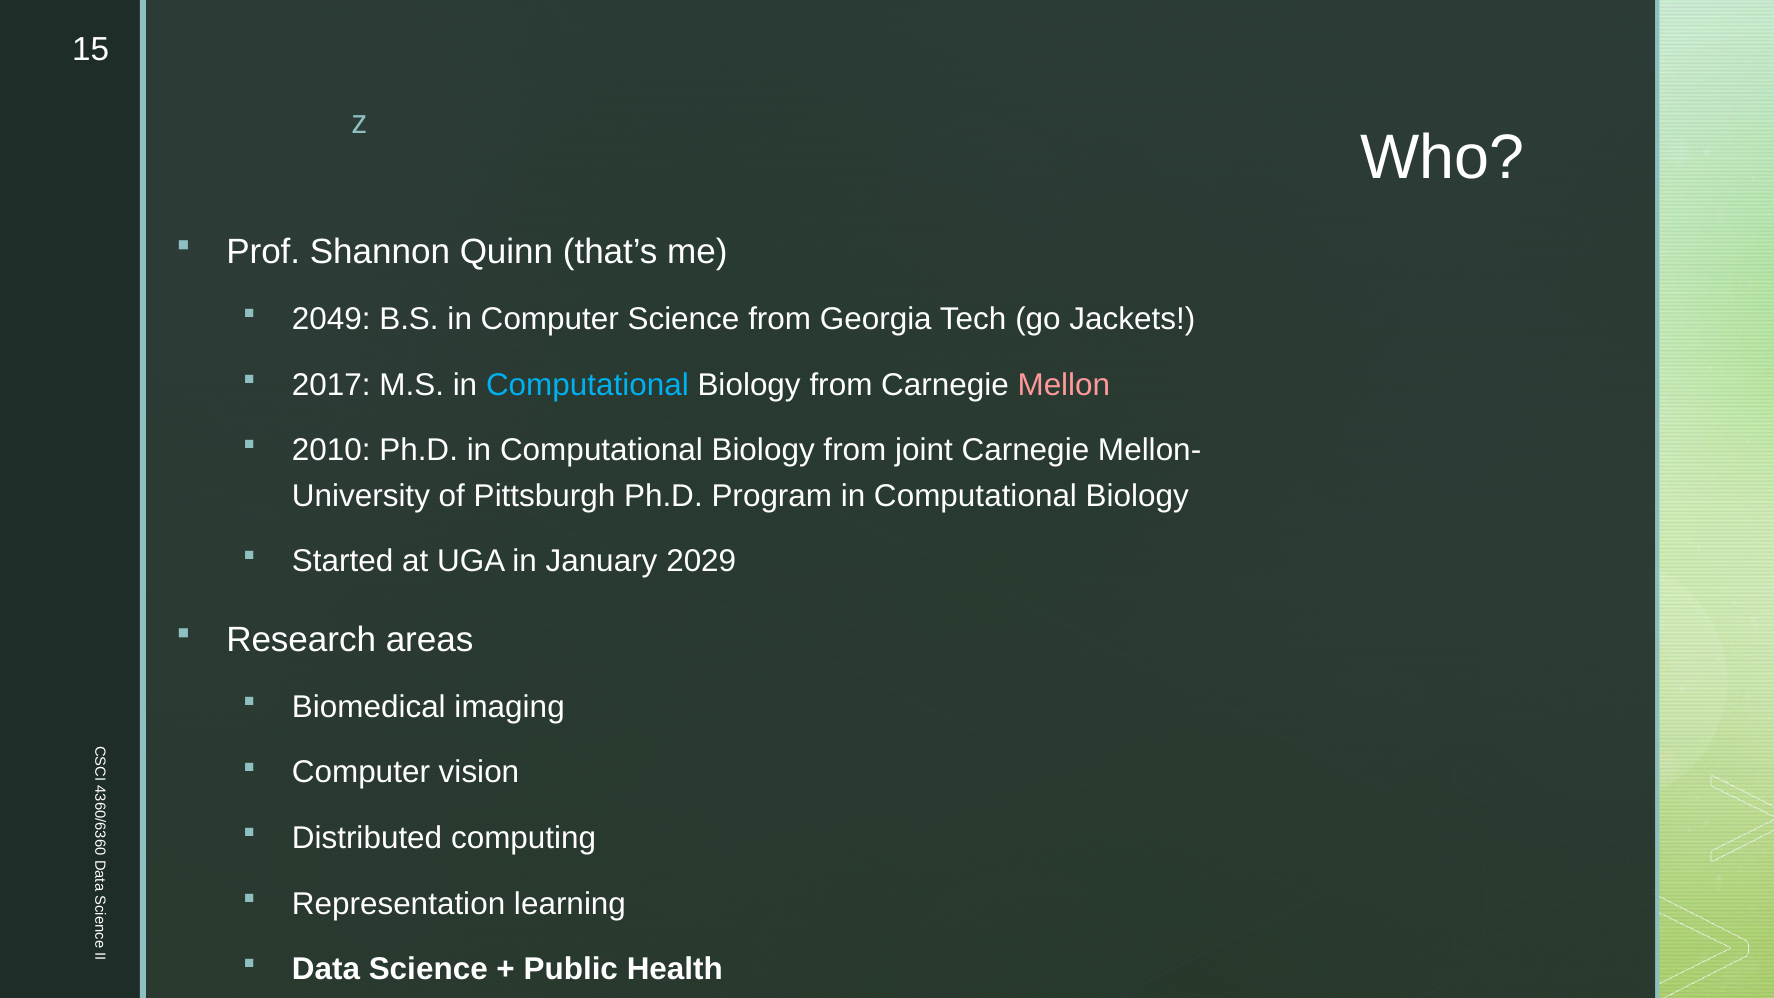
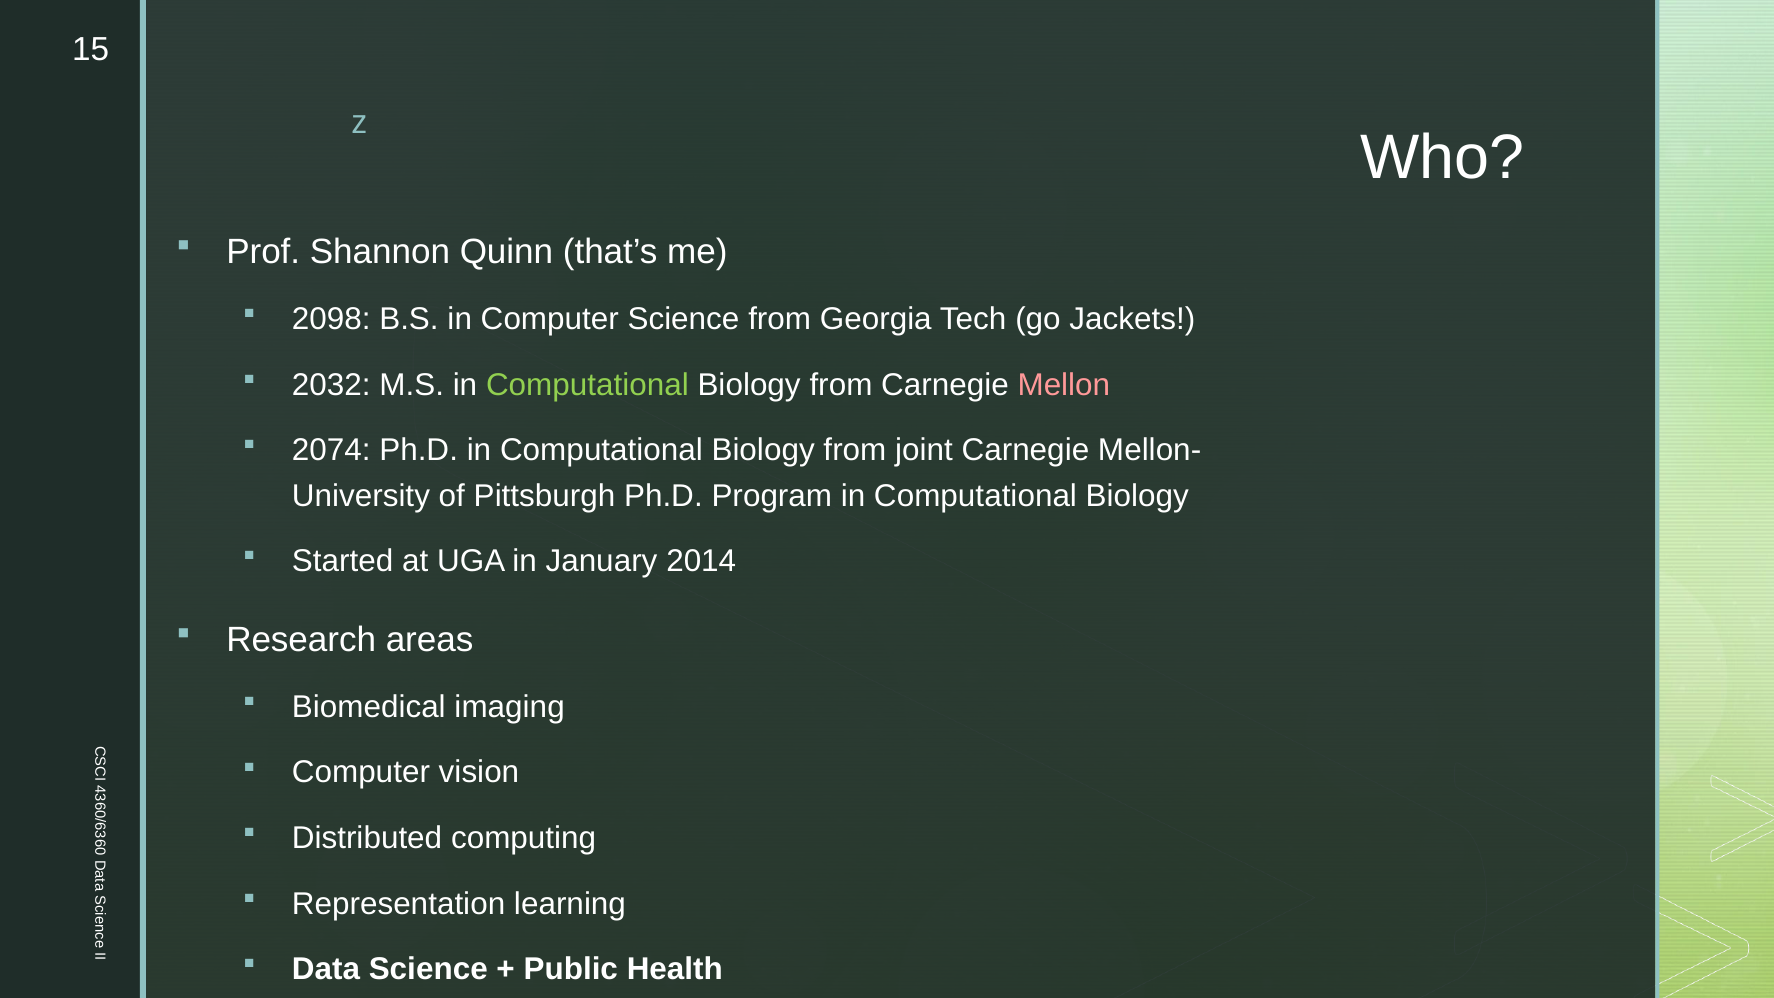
2049: 2049 -> 2098 (331, 319)
2017: 2017 -> 2032 (331, 385)
Computational colour: light blue -> light green (587, 385)
2010: 2010 -> 2074 (331, 450)
2029: 2029 -> 2014 (701, 561)
